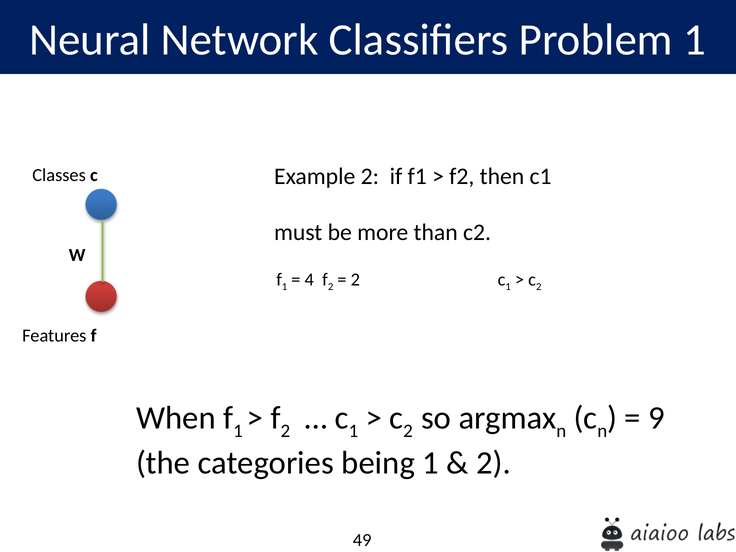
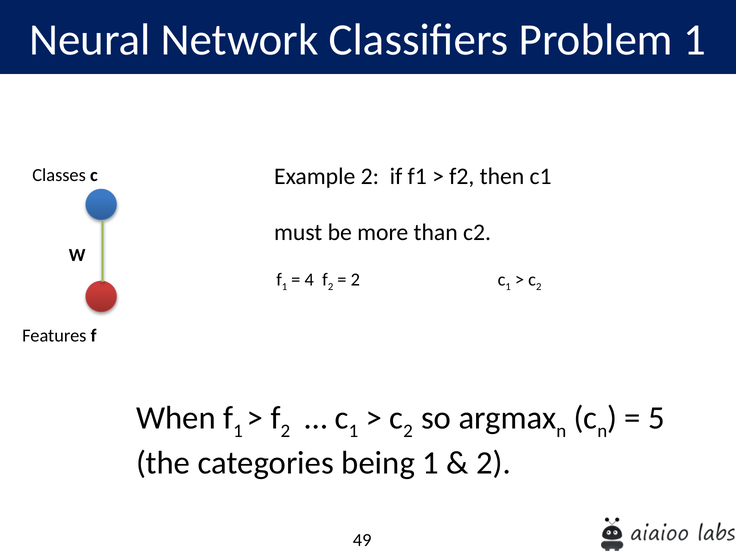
9: 9 -> 5 (656, 418)
